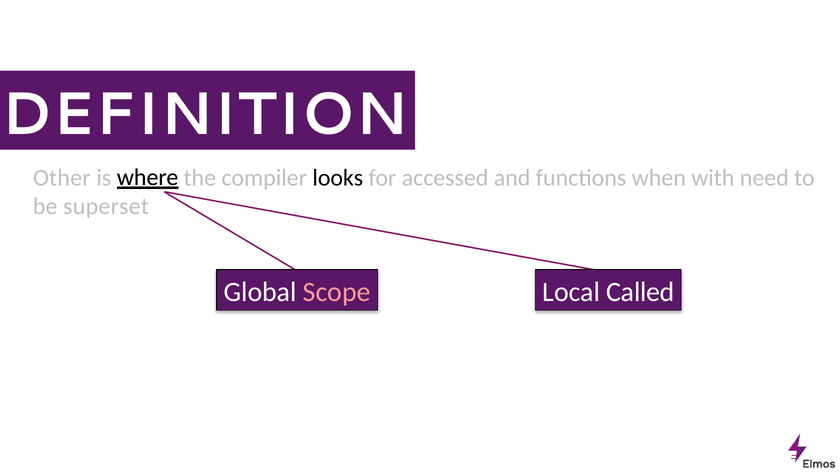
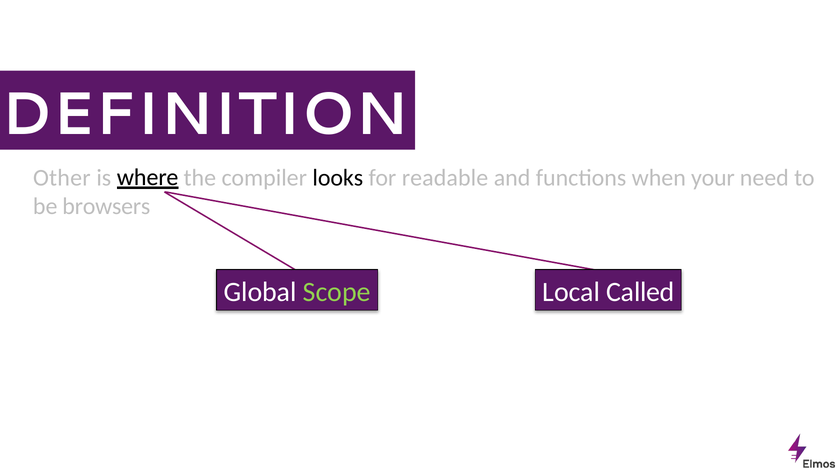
accessed: accessed -> readable (445, 178)
with: with -> your (713, 178)
superset: superset -> browsers (106, 206)
Scope colour: pink -> light green (337, 292)
